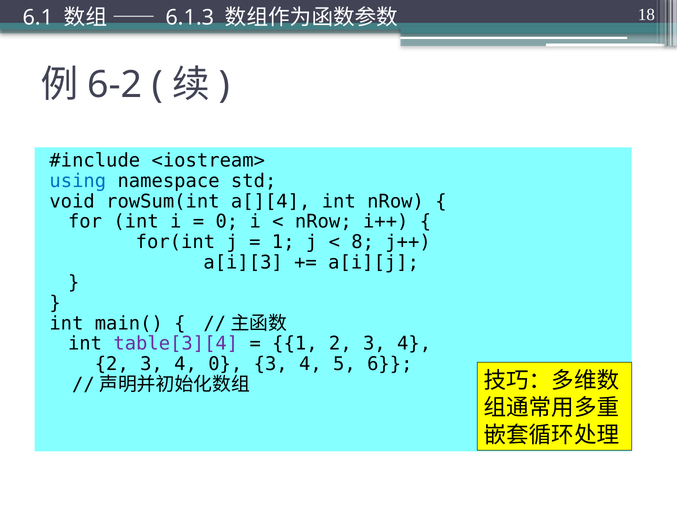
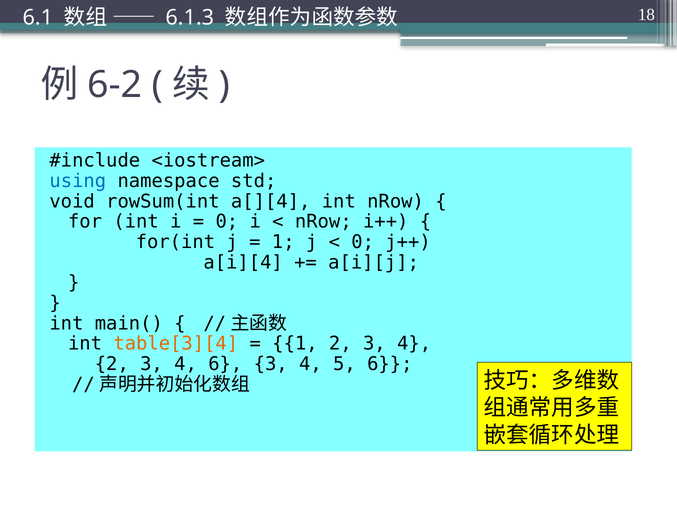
8: 8 -> 0 (363, 242)
a[i][3: a[i][3 -> a[i][4 (243, 262)
table[3][4 colour: purple -> orange (176, 343)
4 0: 0 -> 6 (225, 364)
